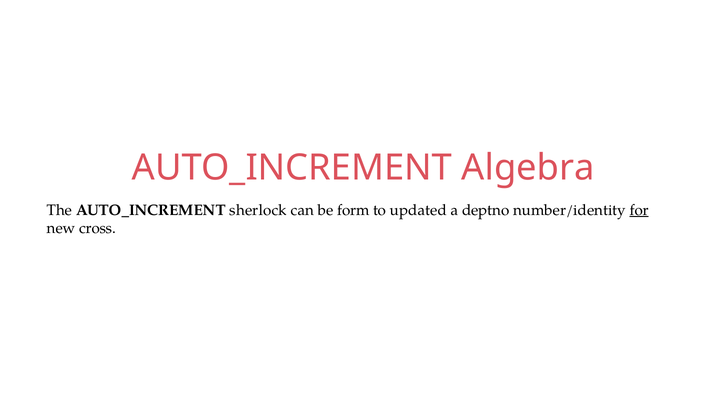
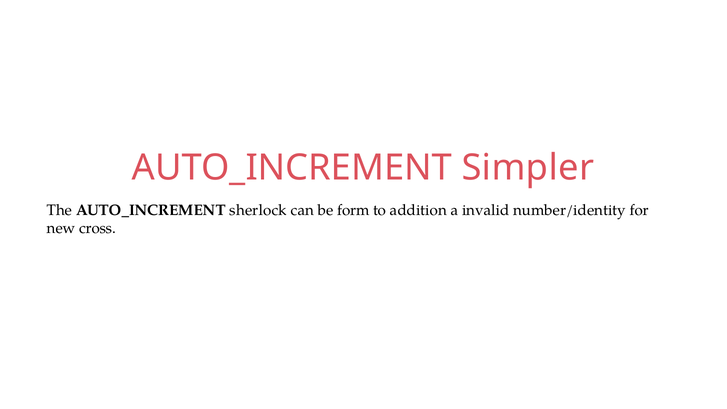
Algebra: Algebra -> Simpler (528, 168)
updated: updated -> addition (418, 210)
deptno: deptno -> invalid (486, 210)
for underline: present -> none (639, 210)
